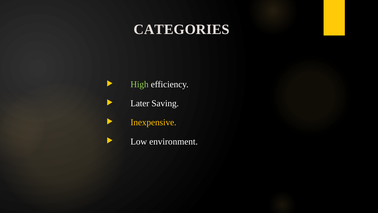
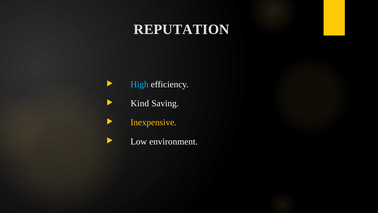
CATEGORIES: CATEGORIES -> REPUTATION (182, 29)
High colour: light green -> light blue (139, 84)
Later: Later -> Kind (140, 103)
